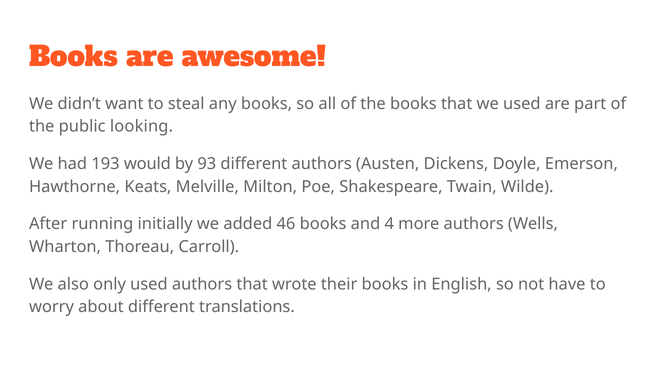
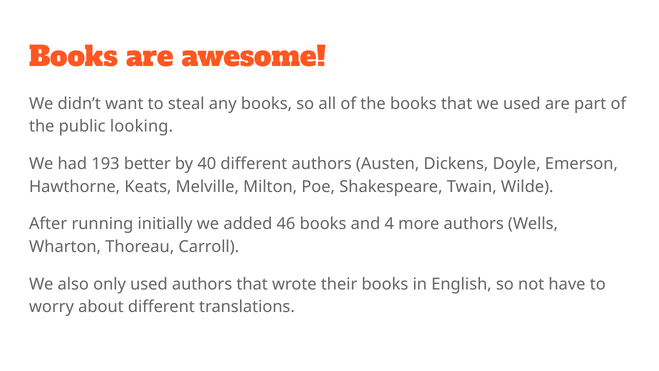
would: would -> better (147, 164)
93: 93 -> 40 (207, 164)
